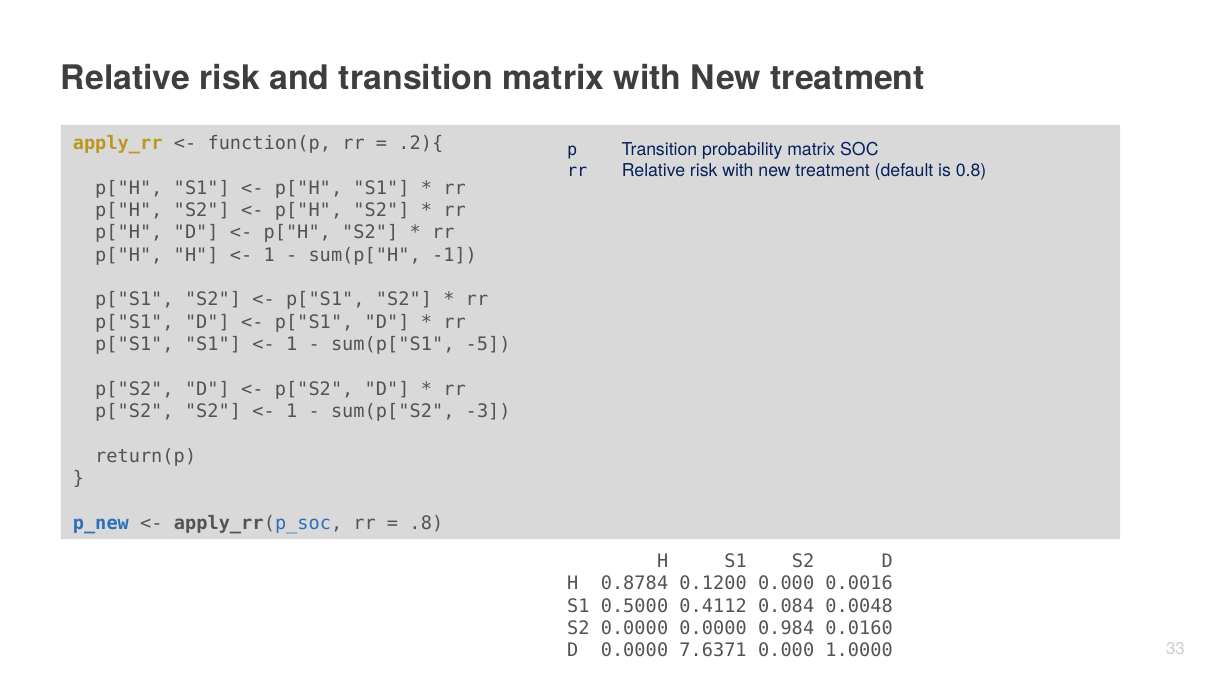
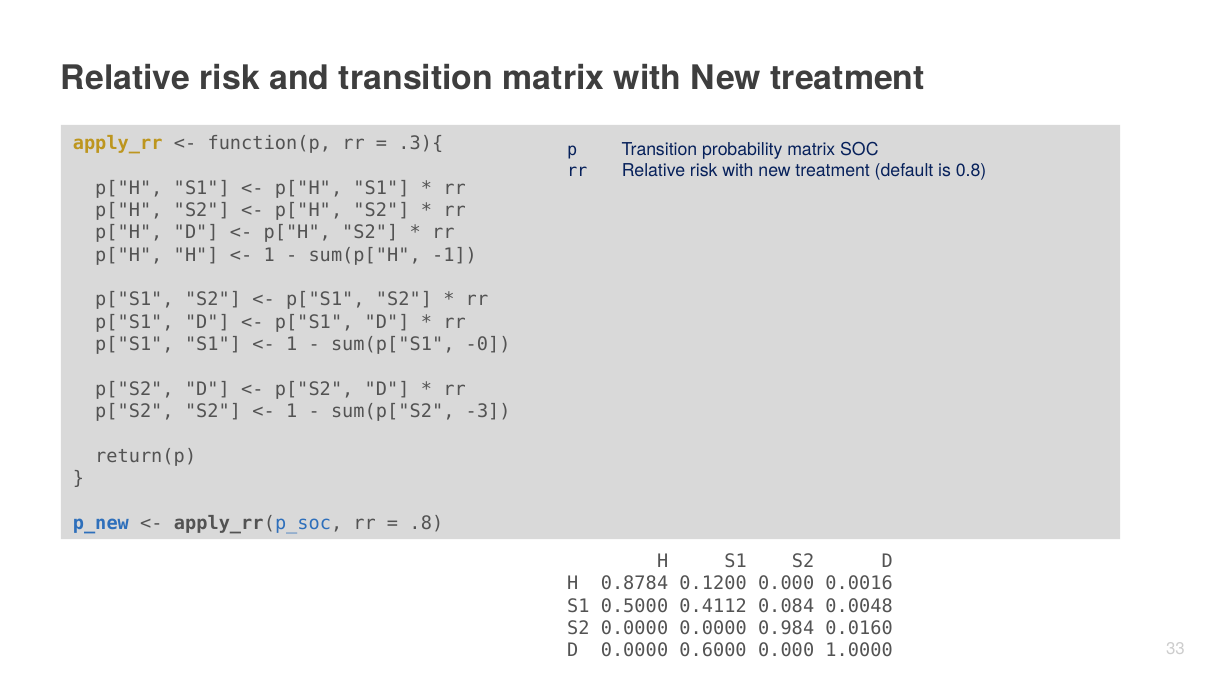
.2){: .2){ -> .3){ (421, 143)
-5: -5 -> -0 (488, 345)
7.6371: 7.6371 -> 0.6000 (713, 651)
